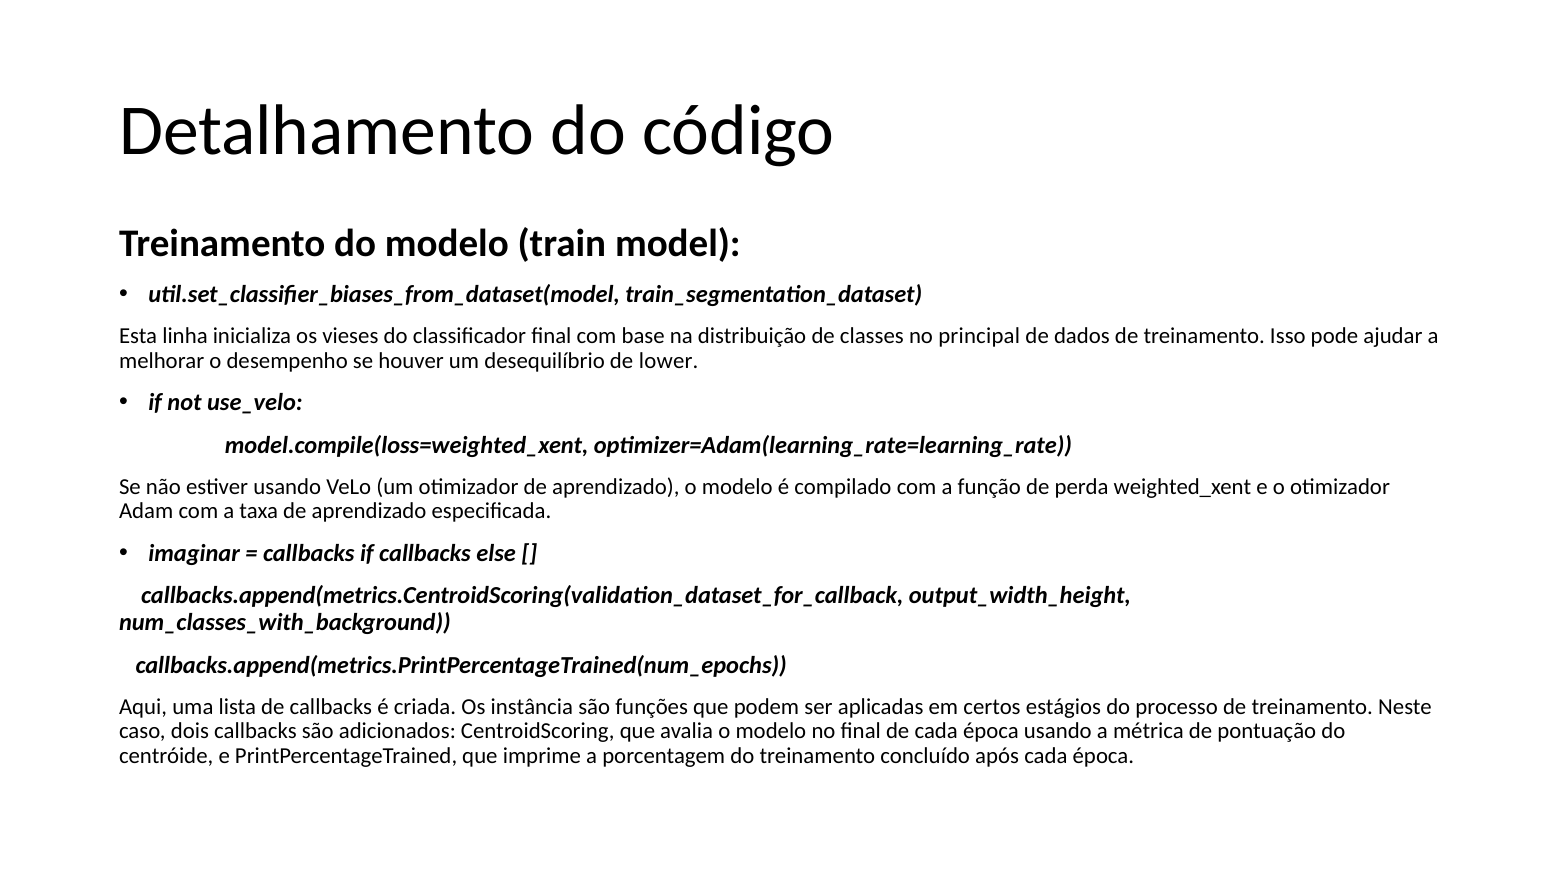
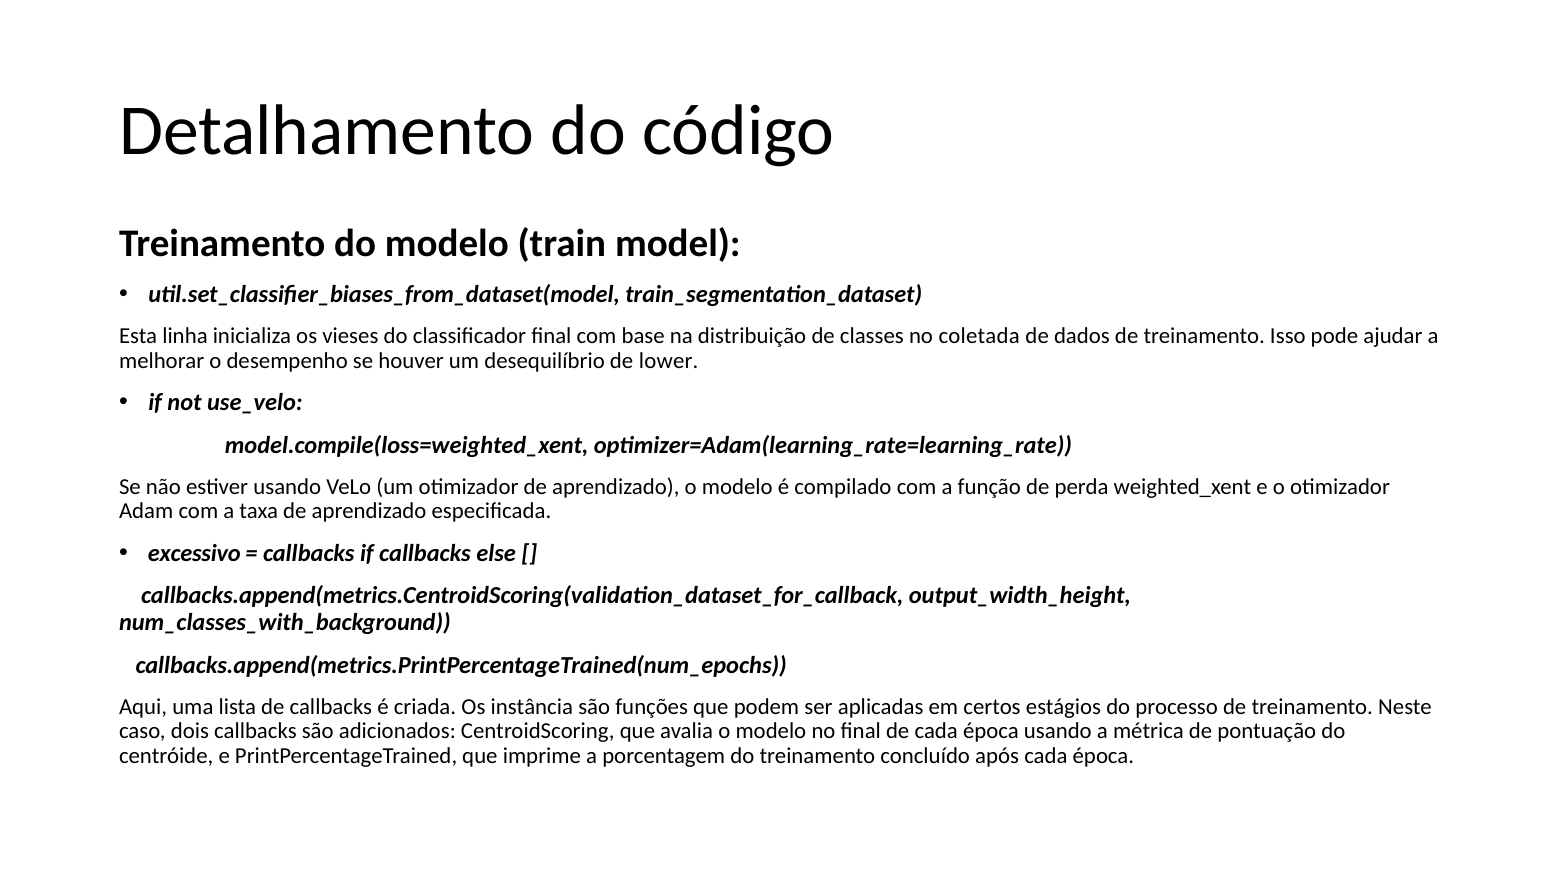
principal: principal -> coletada (979, 336)
imaginar: imaginar -> excessivo (194, 553)
